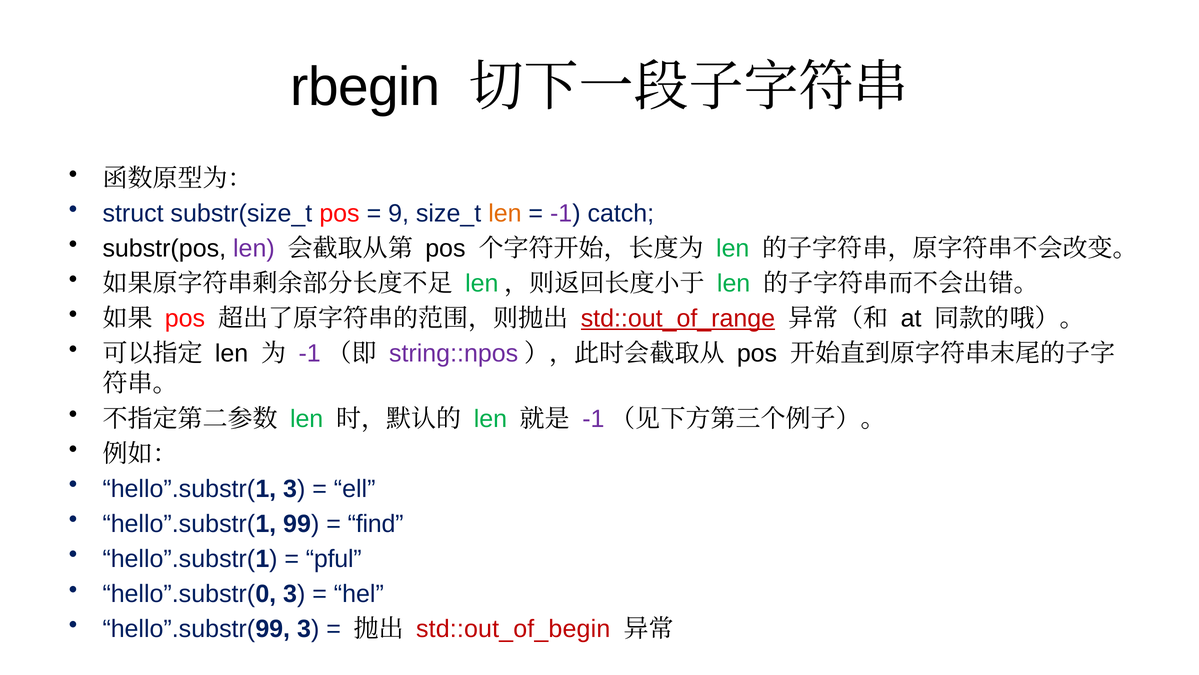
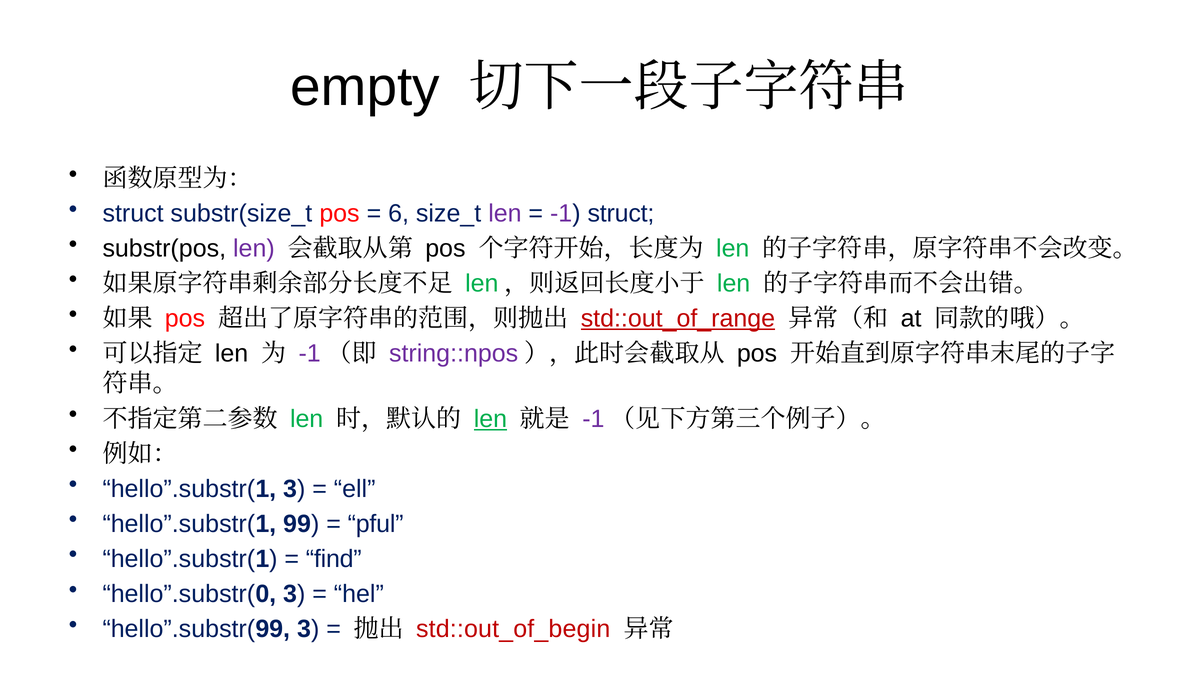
rbegin: rbegin -> empty (365, 87)
9: 9 -> 6 (399, 214)
len colour: orange -> purple (505, 214)
-1 catch: catch -> struct (621, 214)
len underline: none -> present (490, 418)
find: find -> pful (376, 523)
pful: pful -> find (334, 558)
